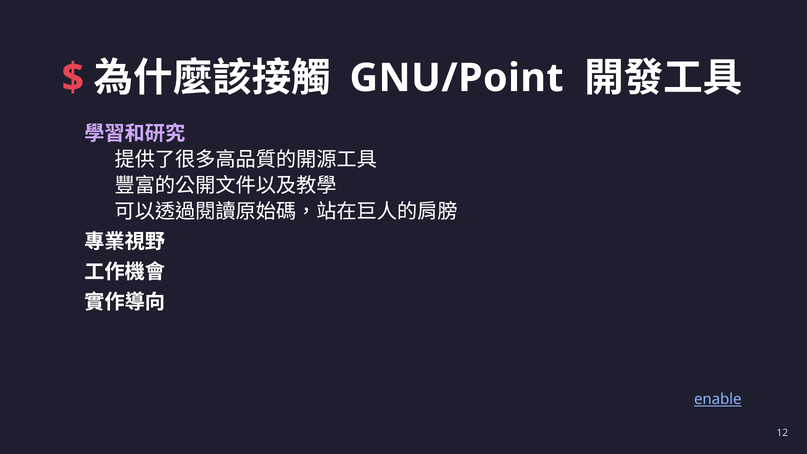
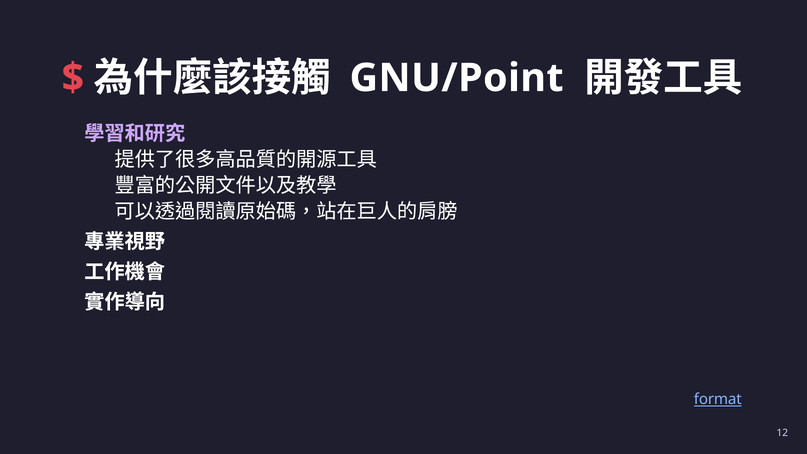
enable: enable -> format (718, 399)
